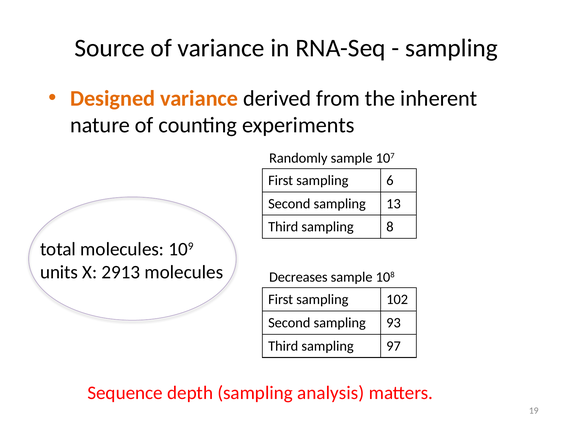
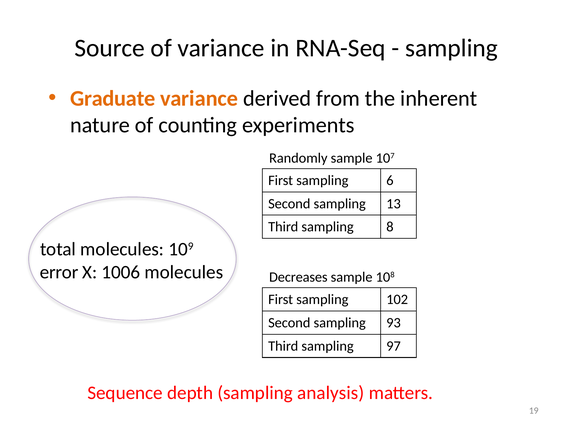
Designed: Designed -> Graduate (113, 98)
units: units -> error (59, 272)
2913: 2913 -> 1006 (121, 272)
